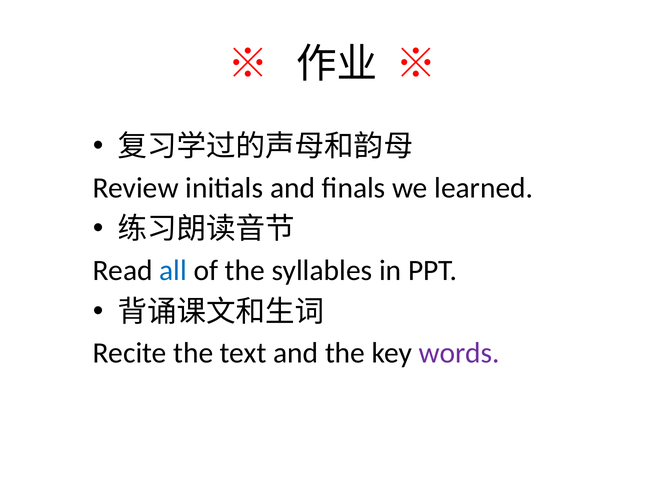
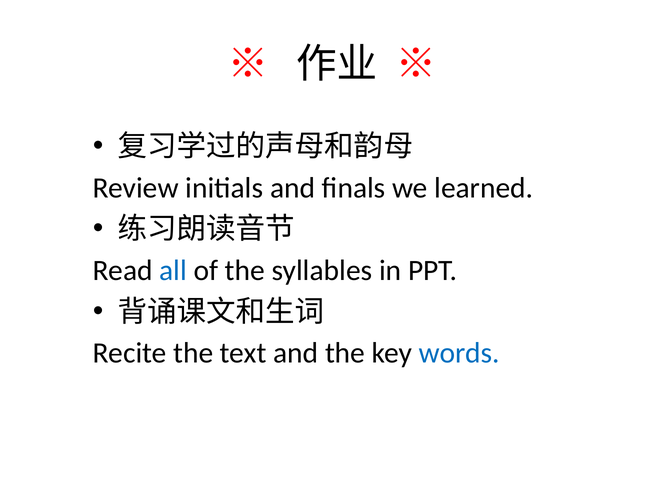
words colour: purple -> blue (459, 353)
